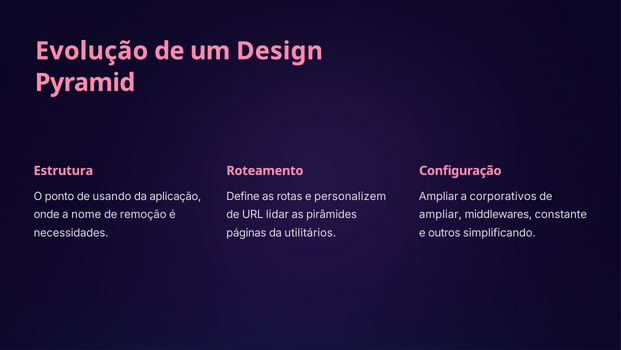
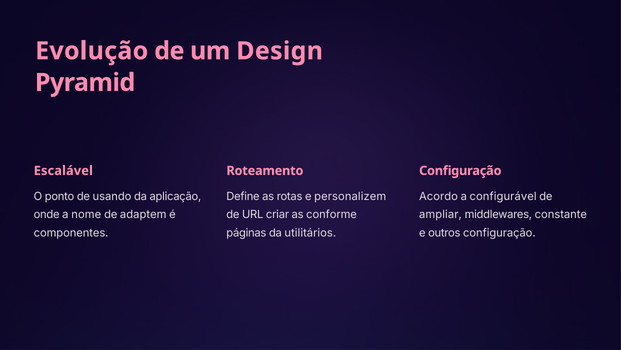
Estrutura: Estrutura -> Escalável (63, 170)
Ampliar: Ampliar -> Acordo (438, 196)
corporativos: corporativos -> configurável (503, 196)
remoção: remoção -> adaptem (143, 214)
lidar: lidar -> criar (278, 214)
pirâmides: pirâmides -> conforme (332, 214)
necessidades: necessidades -> componentes (71, 232)
outros simplificando: simplificando -> configuração (499, 232)
